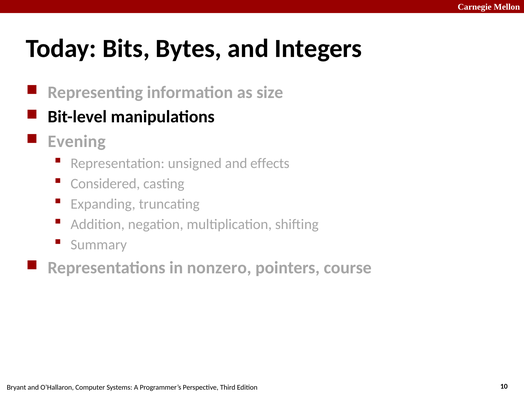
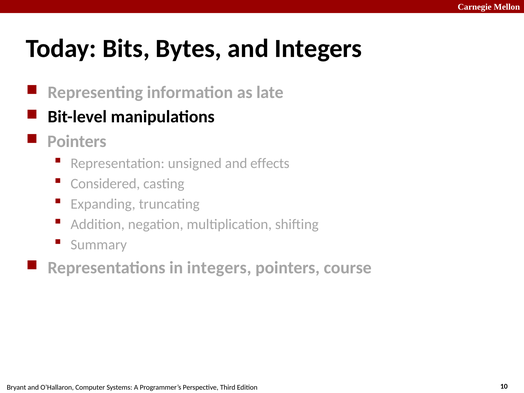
size: size -> late (270, 92)
Evening: Evening -> Pointers (77, 141)
in nonzero: nonzero -> integers (219, 268)
